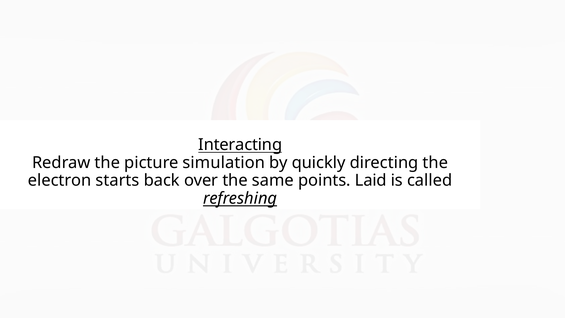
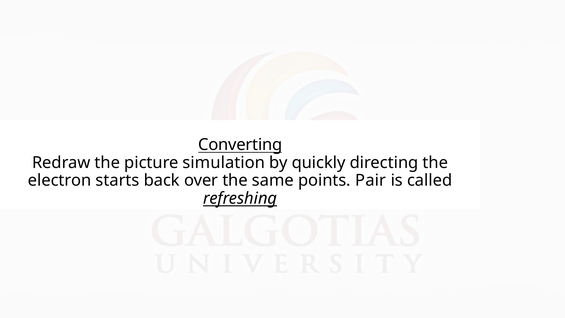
Interacting: Interacting -> Converting (240, 145)
Laid: Laid -> Pair (371, 180)
